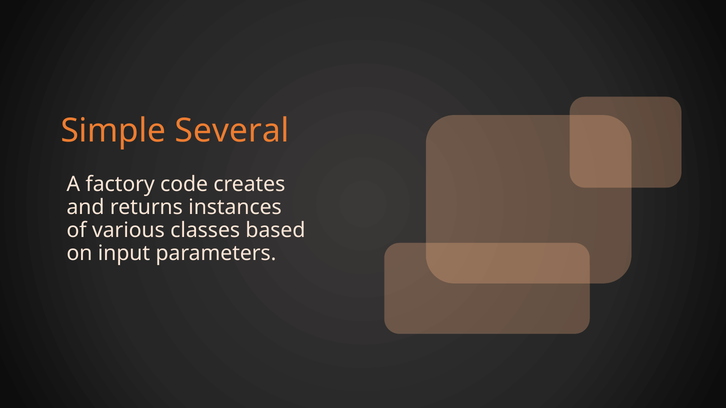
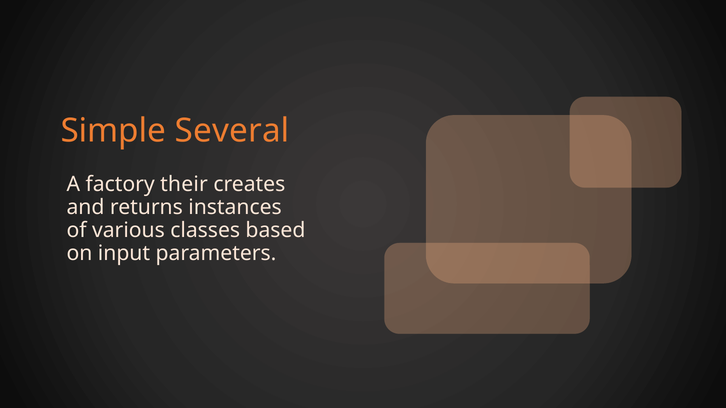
code: code -> their (184, 185)
